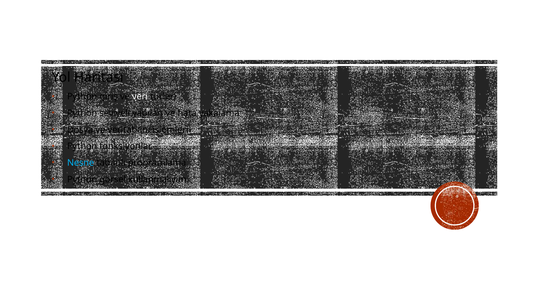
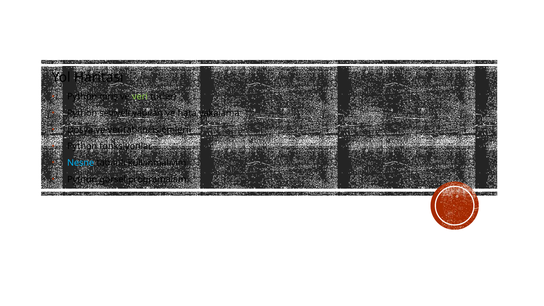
veri colour: white -> light green (140, 97)
programlama: programlama -> kullanmalıyım (157, 163)
kullanmalıyım: kullanmalıyım -> programalam (157, 179)
